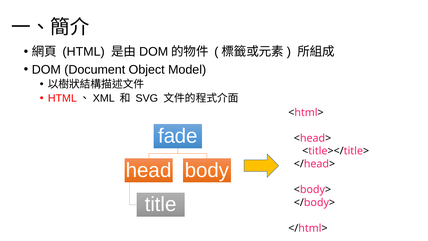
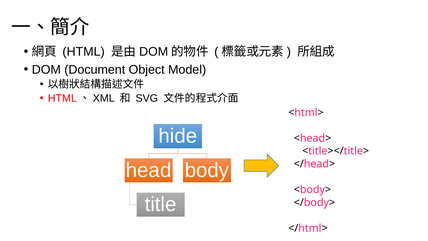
fade: fade -> hide (178, 136)
